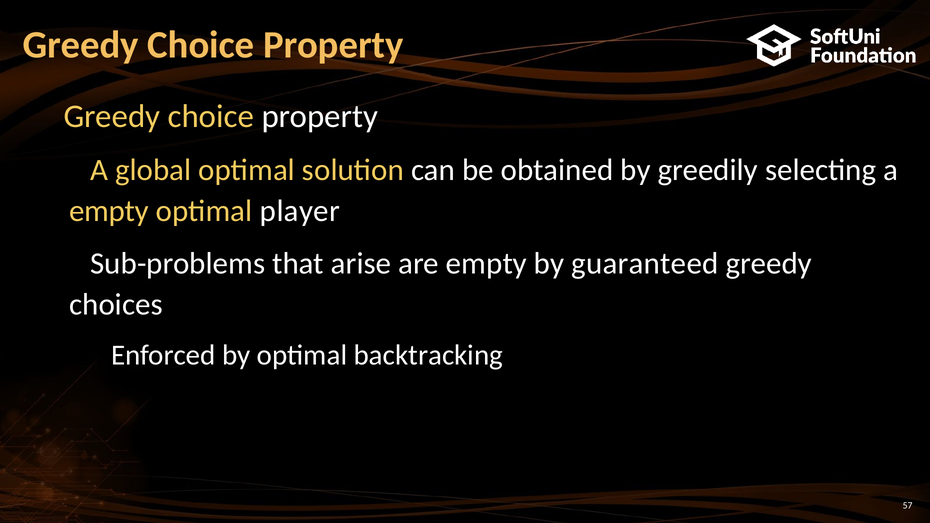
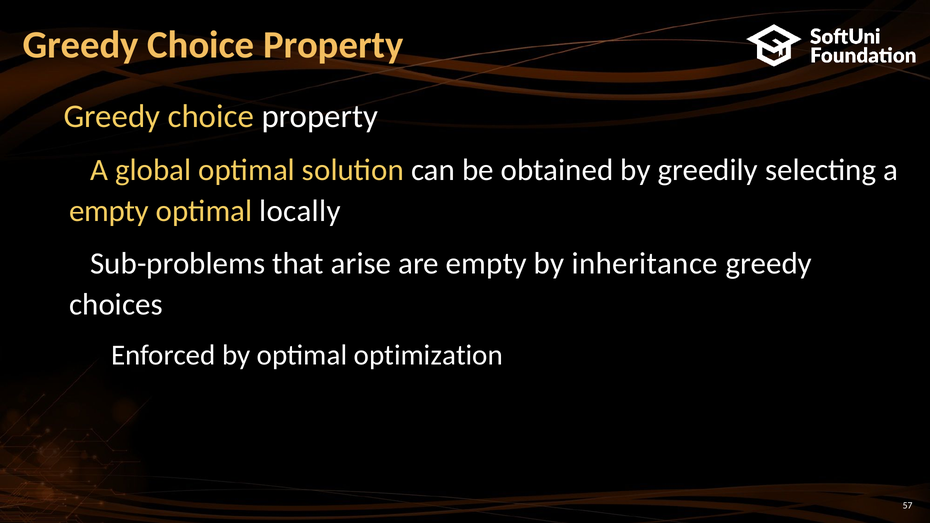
player: player -> locally (300, 211)
guaranteed: guaranteed -> inheritance (645, 264)
backtracking: backtracking -> optimization (428, 356)
